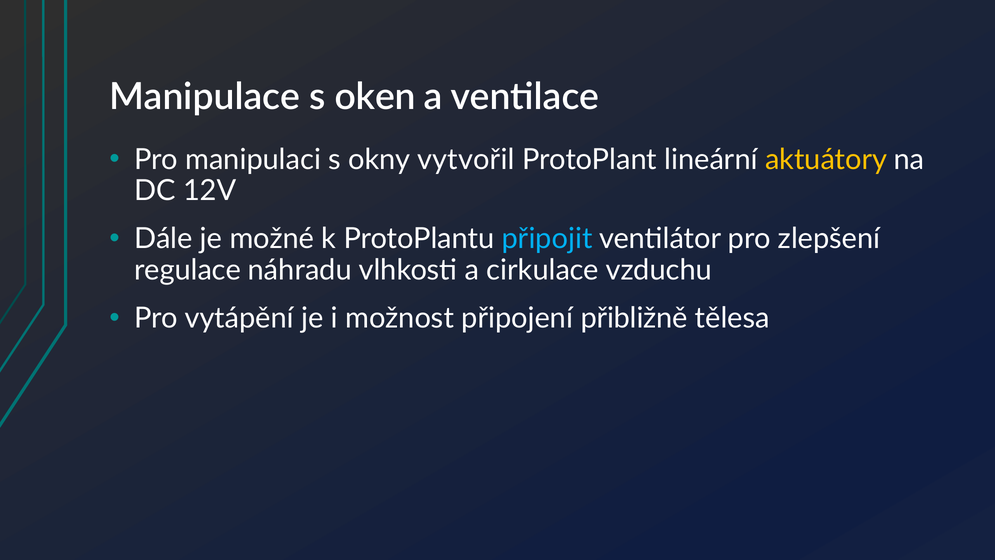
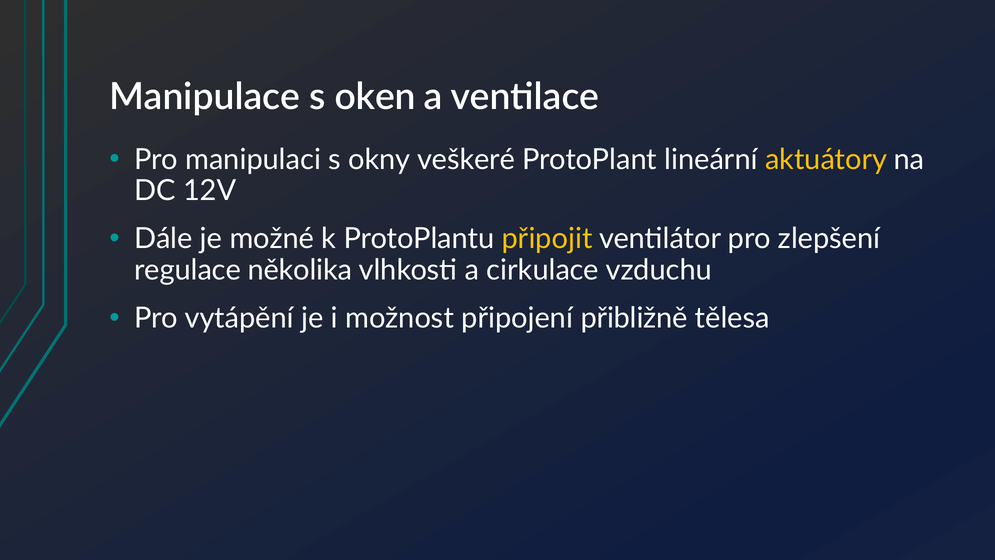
vytvořil: vytvořil -> veškeré (466, 159)
připojit colour: light blue -> yellow (547, 239)
náhradu: náhradu -> několika (300, 270)
